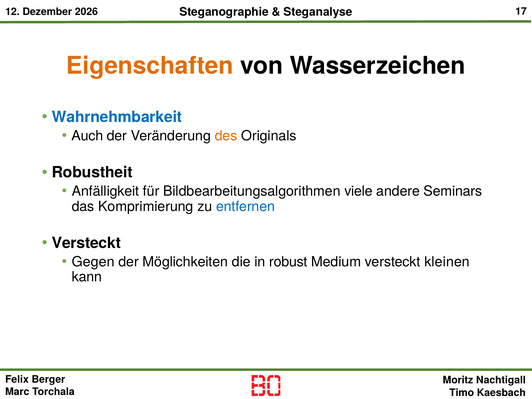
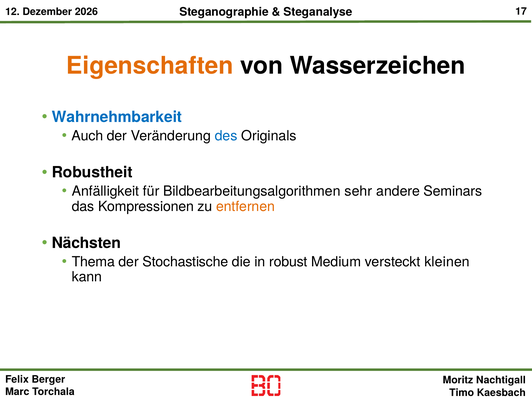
des colour: orange -> blue (226, 136)
viele: viele -> sehr (358, 191)
Komprimierung: Komprimierung -> Kompressionen (146, 206)
entfernen colour: blue -> orange (246, 206)
Versteckt: Versteckt -> Nächsten (86, 243)
Gegen: Gegen -> Thema (93, 262)
Möglichkeiten: Möglichkeiten -> Stochastische (185, 262)
